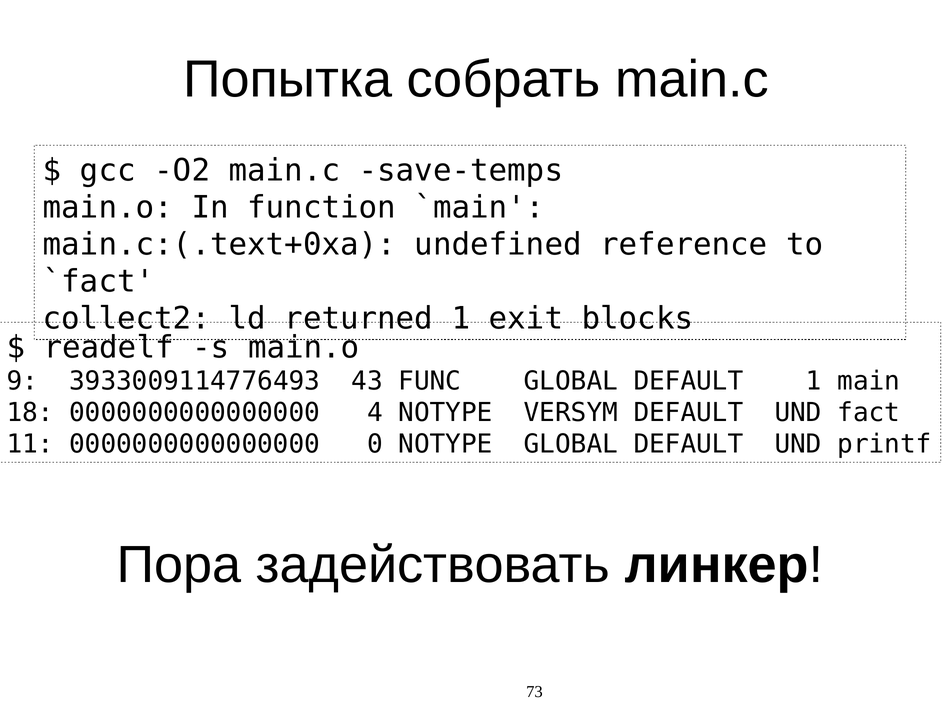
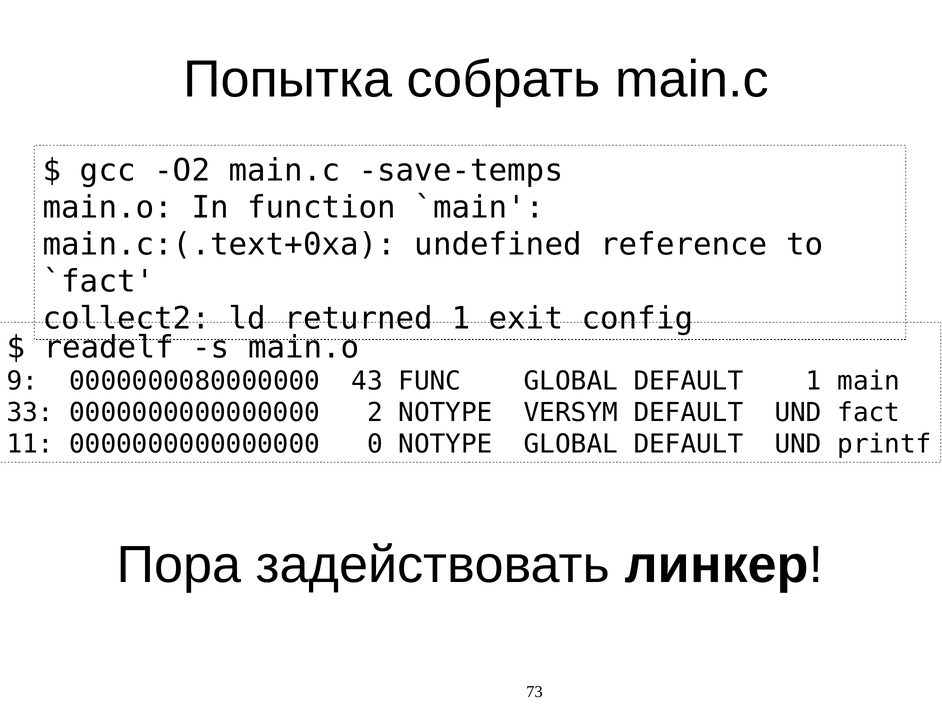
blocks: blocks -> config (637, 318)
3933009114776493: 3933009114776493 -> 0000000080000000 (195, 381)
18: 18 -> 33 (30, 412)
4: 4 -> 2 (375, 412)
